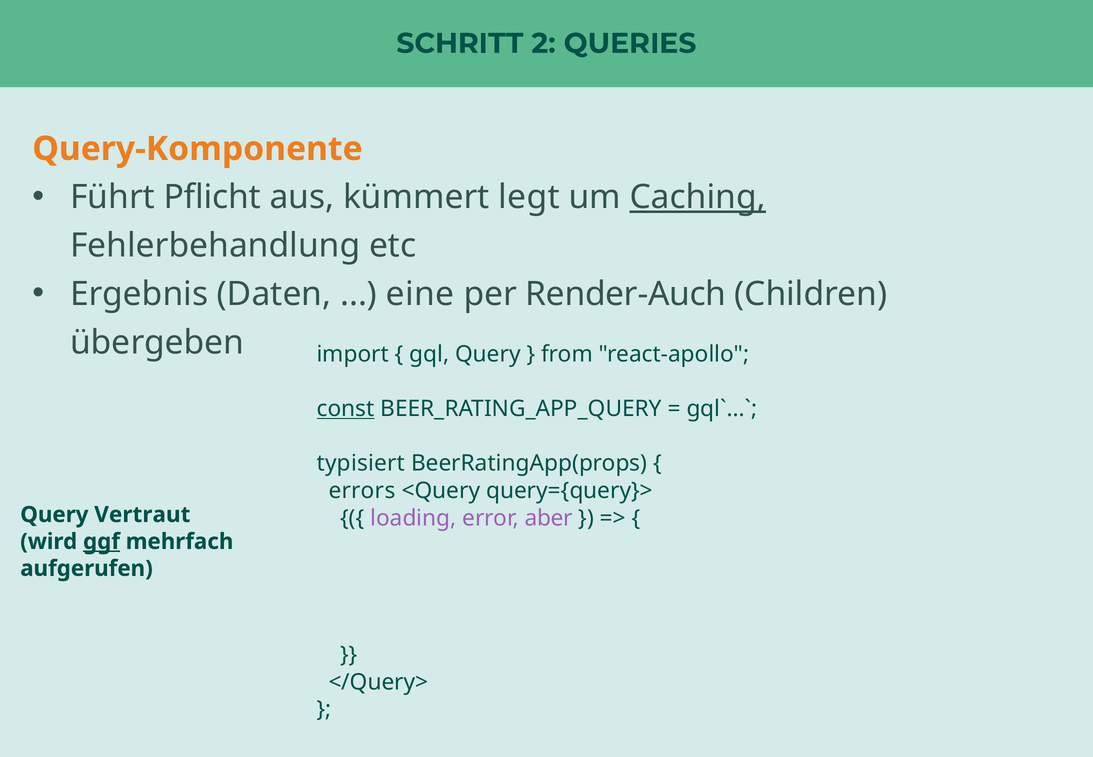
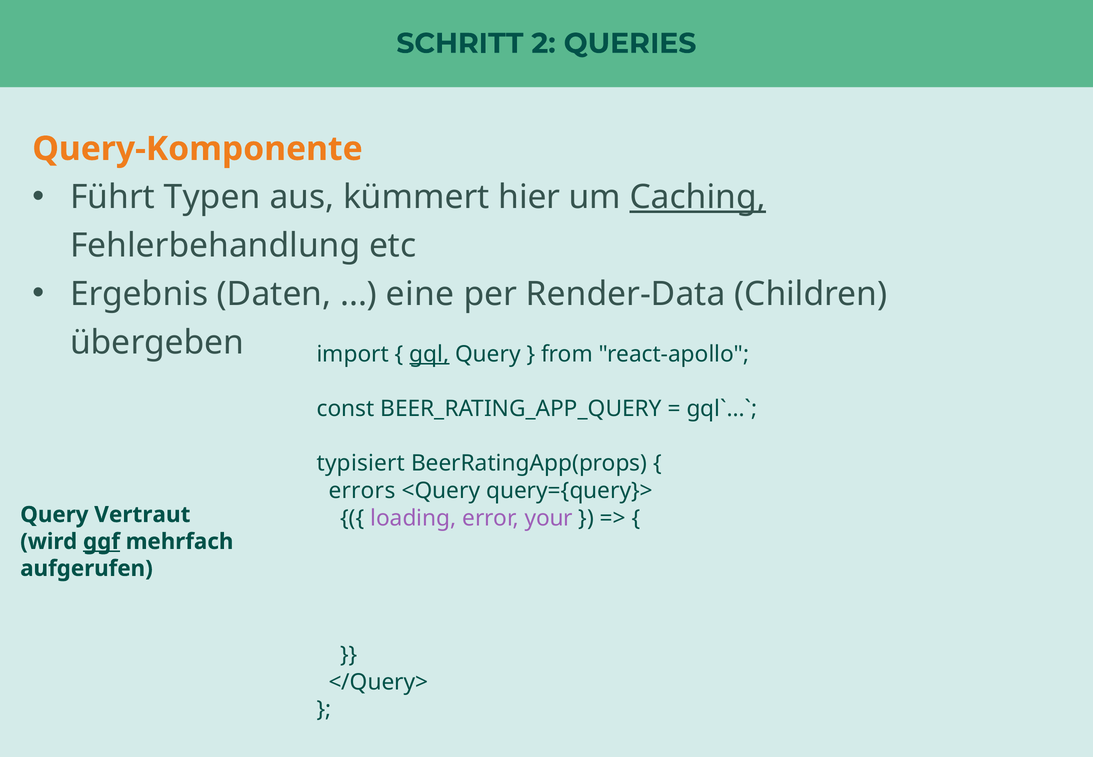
Pflicht: Pflicht -> Typen (212, 197)
legt: legt -> hier (529, 197)
Render-Auch: Render-Auch -> Render-Data (626, 294)
gql underline: none -> present (429, 354)
const underline: present -> none (346, 409)
aber: aber -> your (549, 518)
